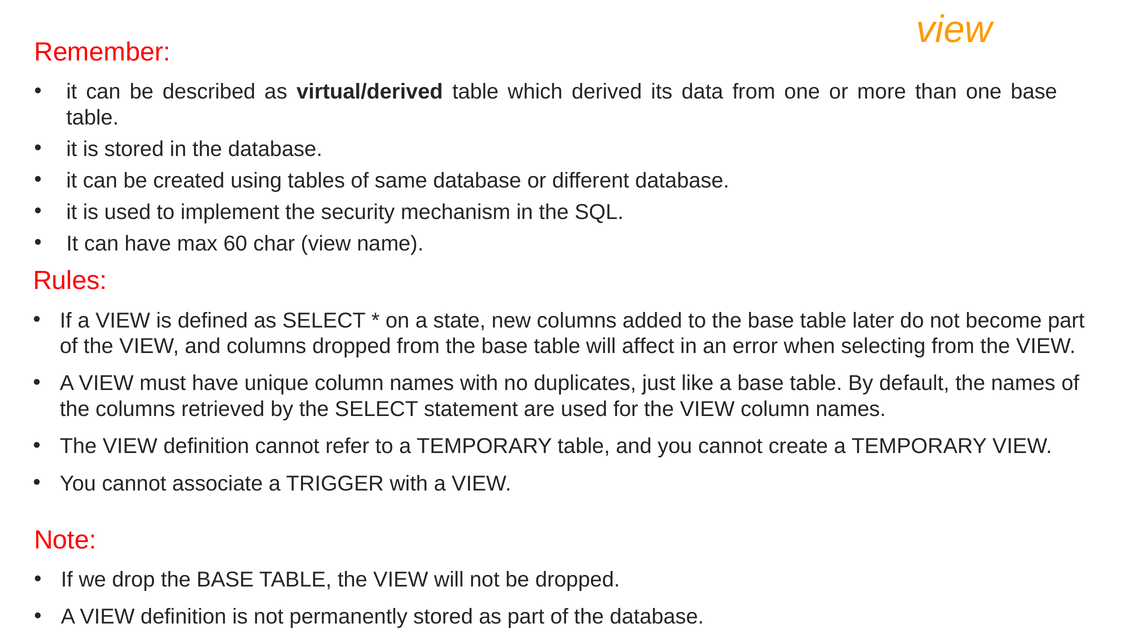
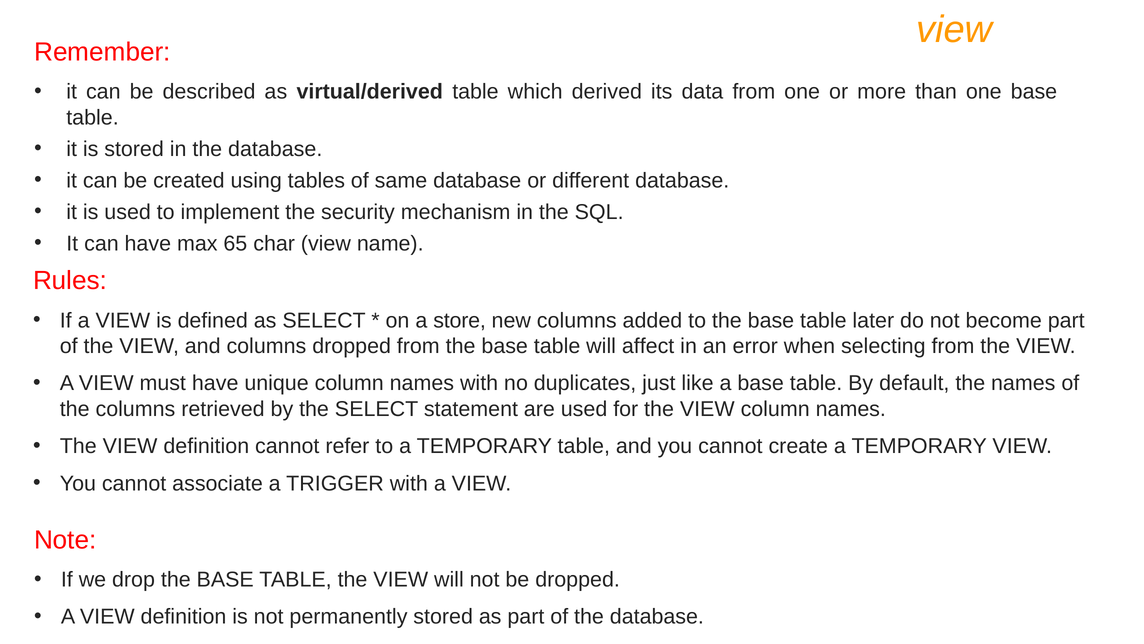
60: 60 -> 65 (235, 243)
state: state -> store (460, 320)
